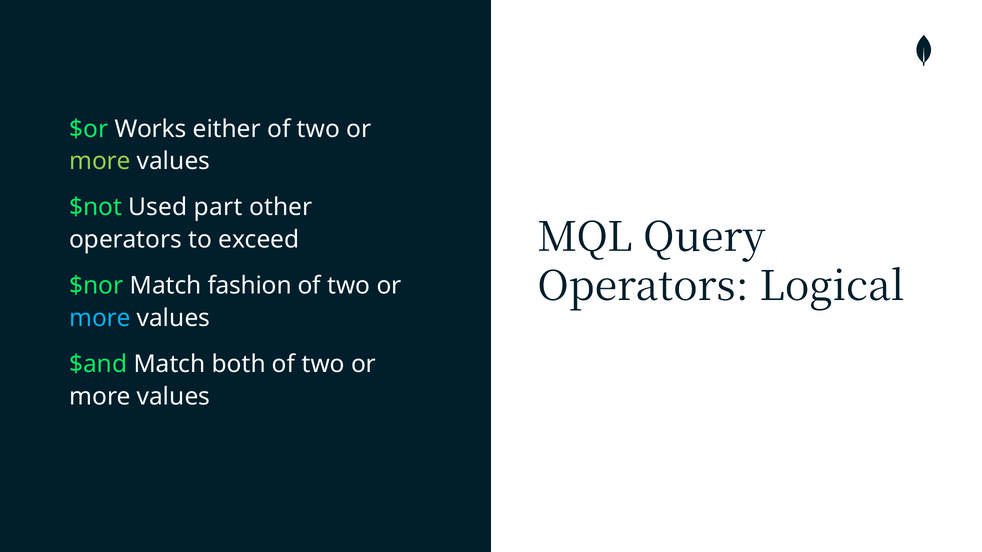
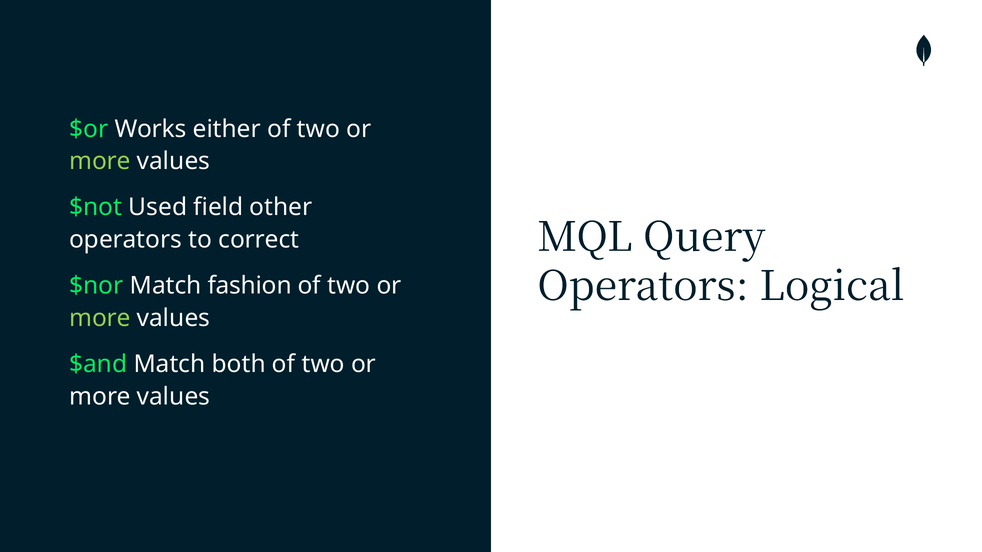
part: part -> field (218, 207)
exceed: exceed -> correct (259, 240)
more colour: light blue -> light green (100, 318)
